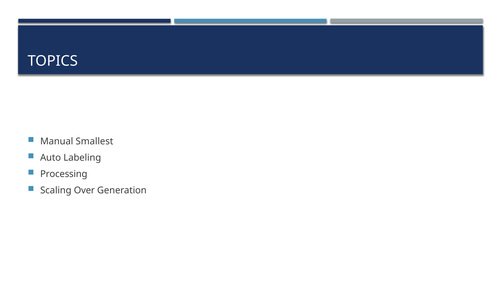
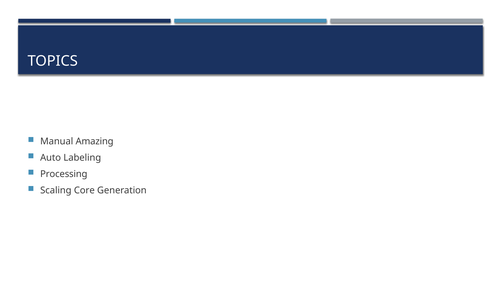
Smallest: Smallest -> Amazing (95, 141)
Over: Over -> Core (84, 190)
